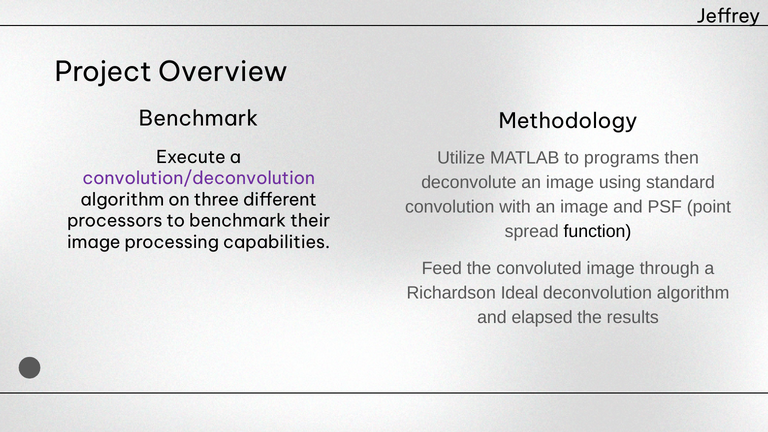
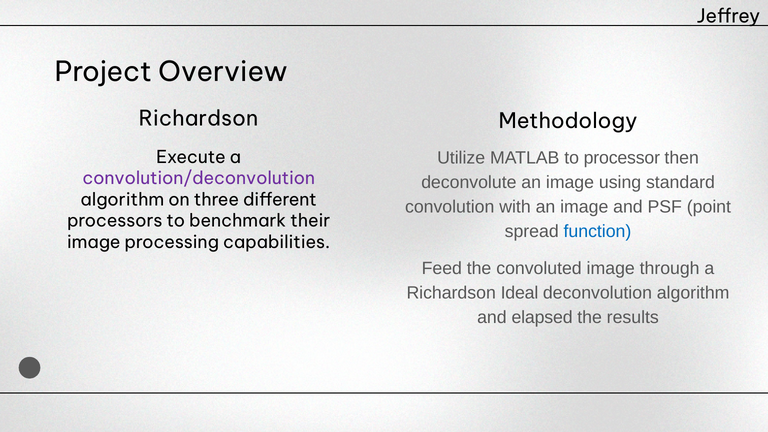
Benchmark: Benchmark -> Richardson (199, 119)
programs: programs -> processor (622, 158)
function colour: black -> blue (597, 231)
